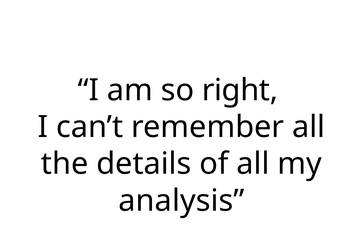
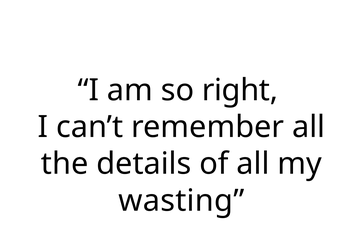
analysis: analysis -> wasting (181, 201)
